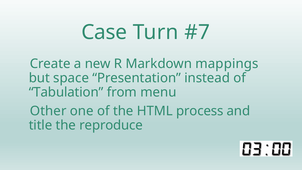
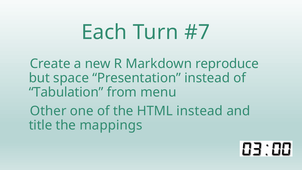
Case: Case -> Each (104, 32)
mappings: mappings -> reproduce (227, 64)
HTML process: process -> instead (200, 111)
reproduce: reproduce -> mappings (111, 125)
